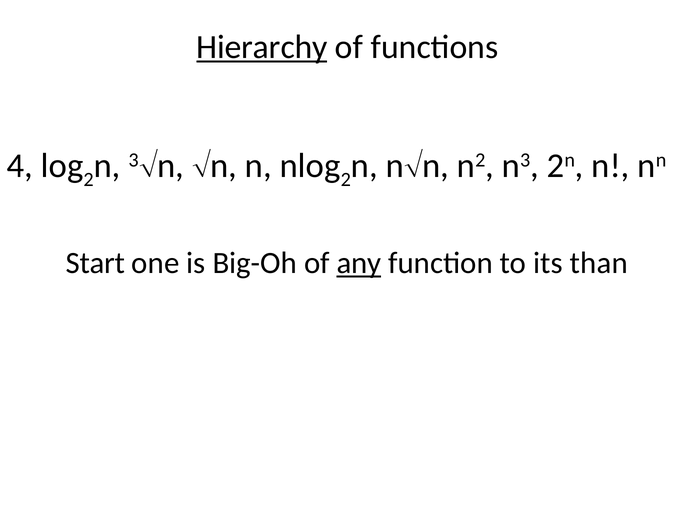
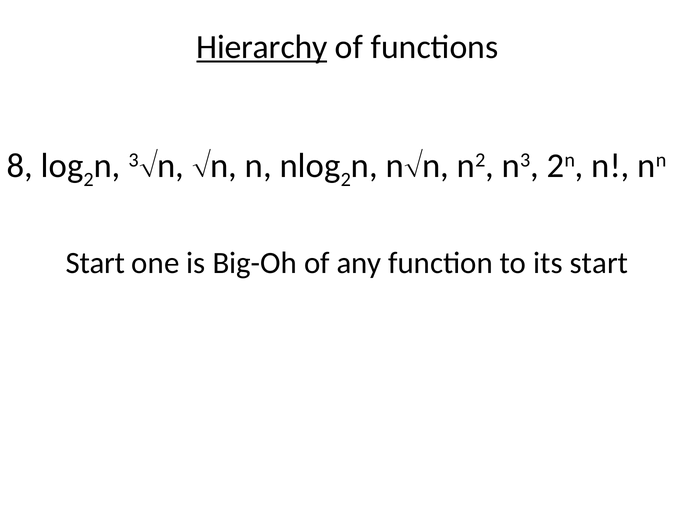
4: 4 -> 8 (20, 166)
any underline: present -> none (359, 263)
its than: than -> start (599, 263)
